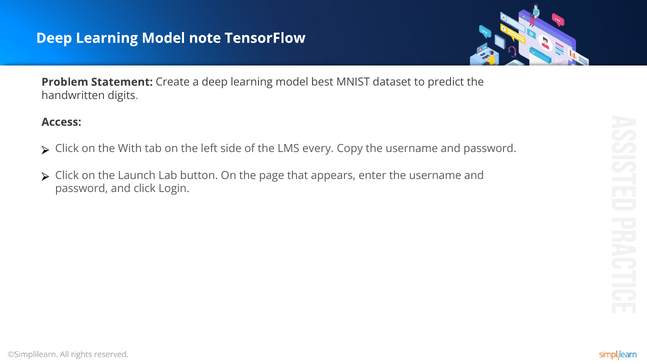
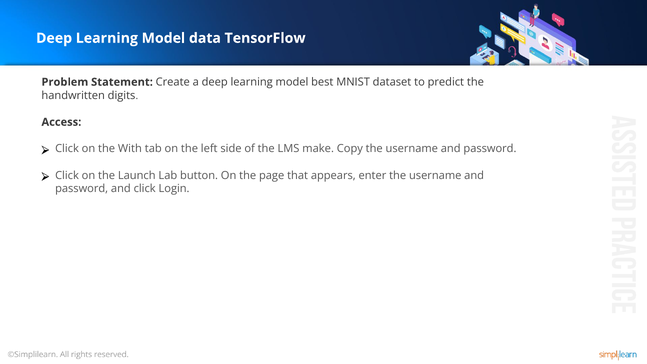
note: note -> data (205, 38)
every: every -> make (318, 149)
